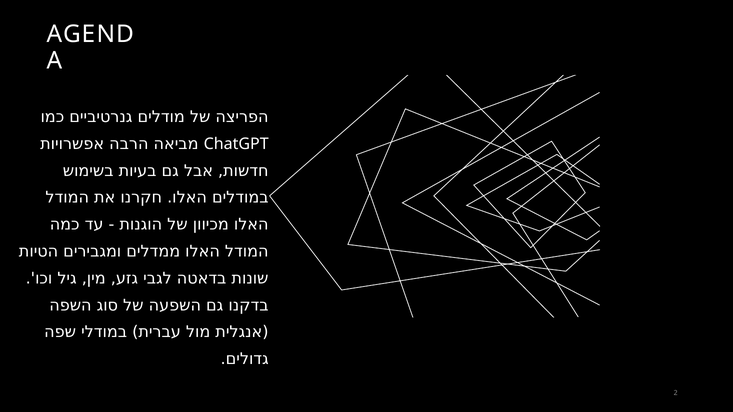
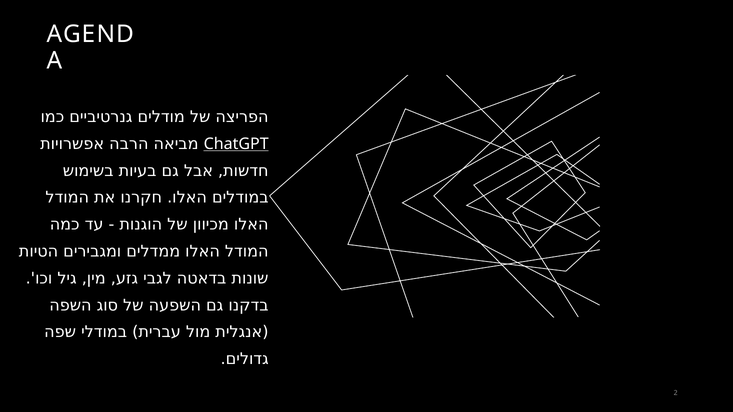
ChatGPT underline: none -> present (236, 144)
